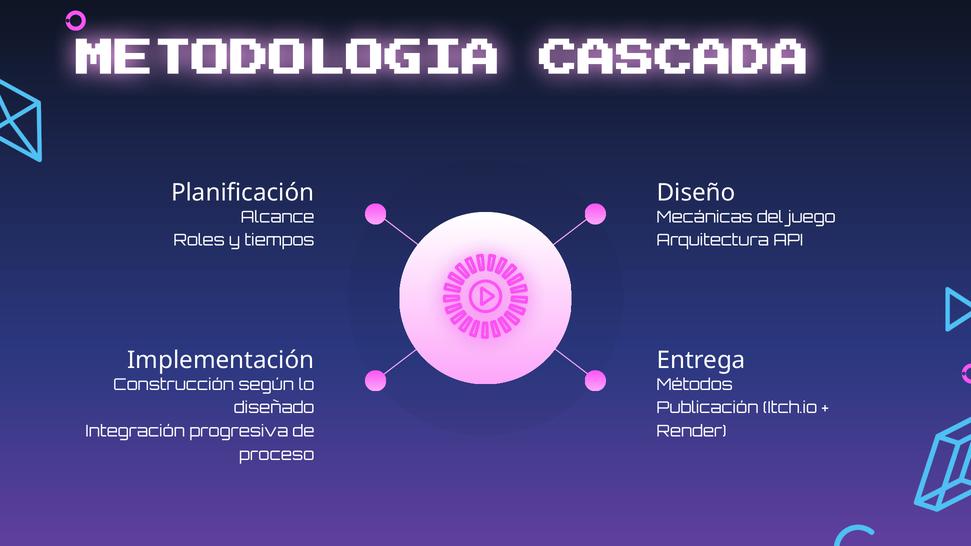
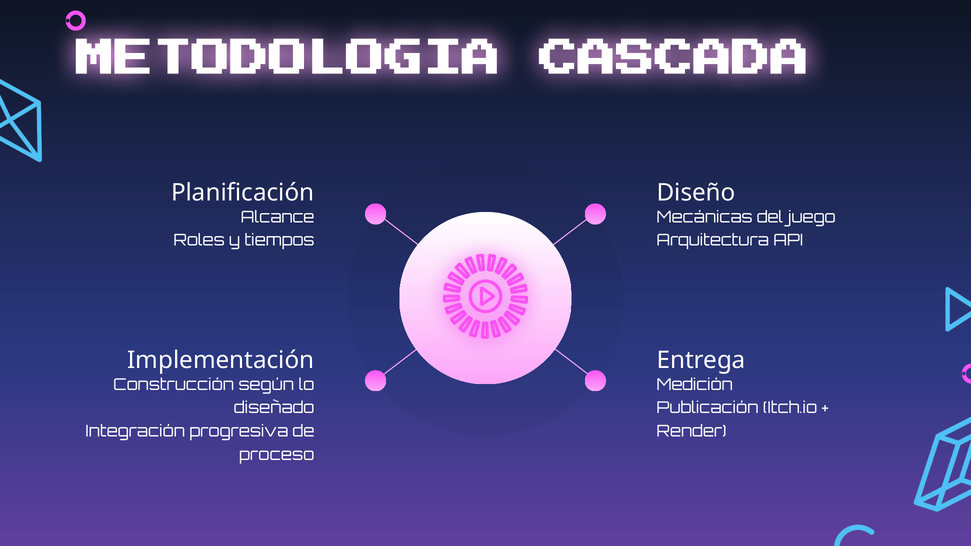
Métodos: Métodos -> Medición (695, 385)
